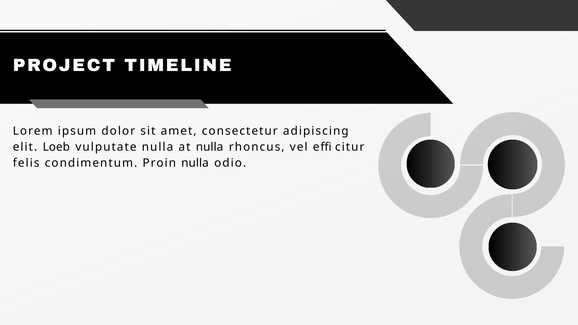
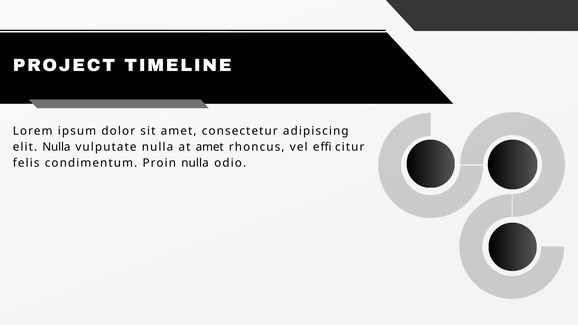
elit Loeb: Loeb -> Nulla (56, 147)
at nulla: nulla -> amet (210, 147)
